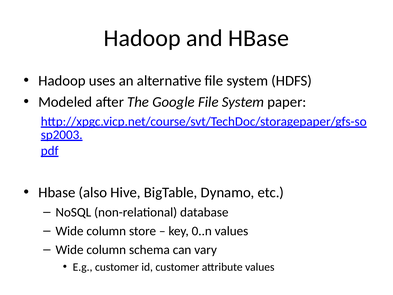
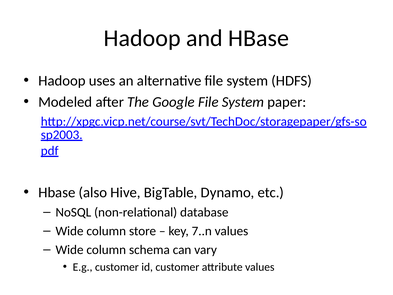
0..n: 0..n -> 7..n (202, 231)
